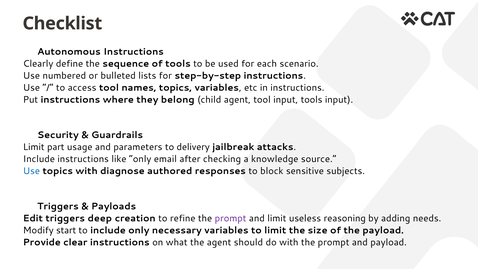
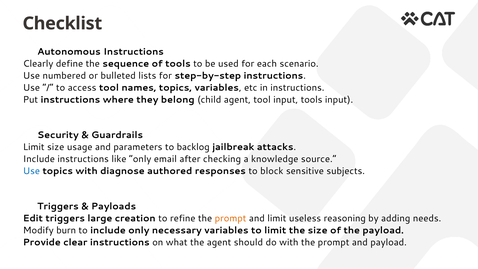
Limit part: part -> size (56, 147)
delivery: delivery -> backlog (193, 147)
deep: deep -> large (100, 218)
prompt colour: purple -> orange (231, 218)
start: start -> burn (66, 230)
